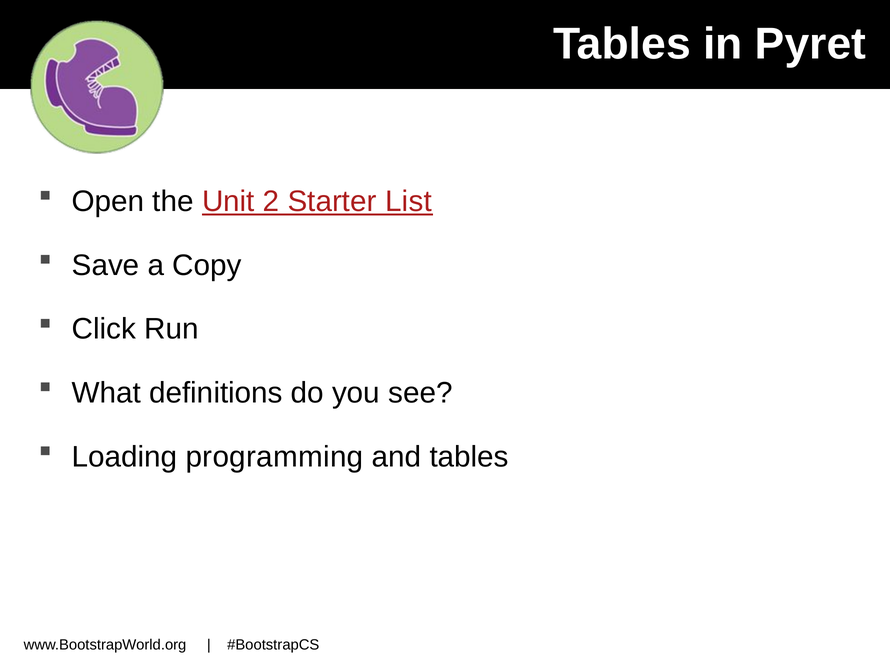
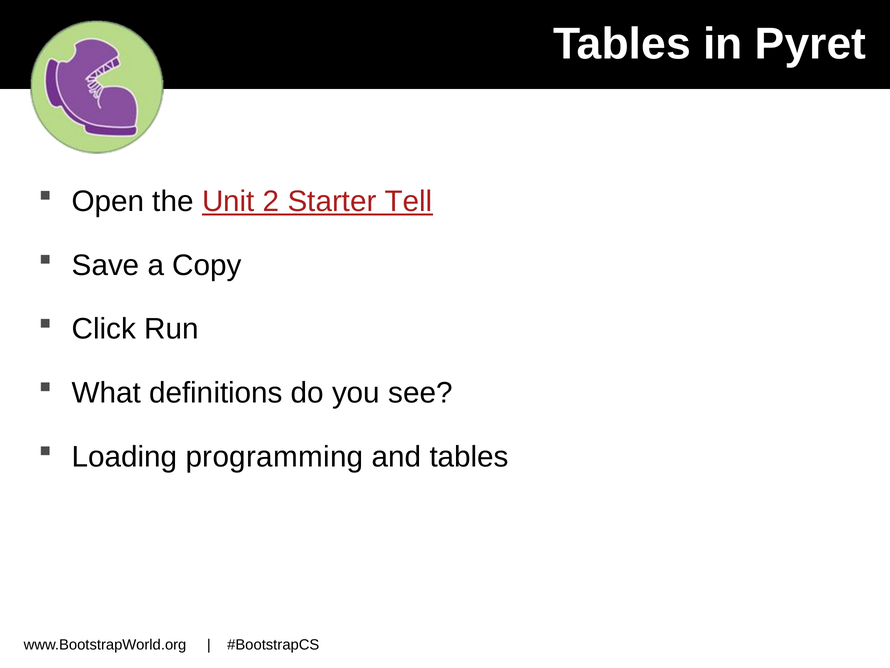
List: List -> Tell (409, 201)
